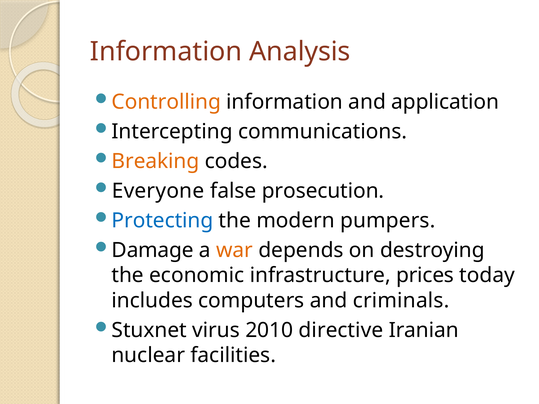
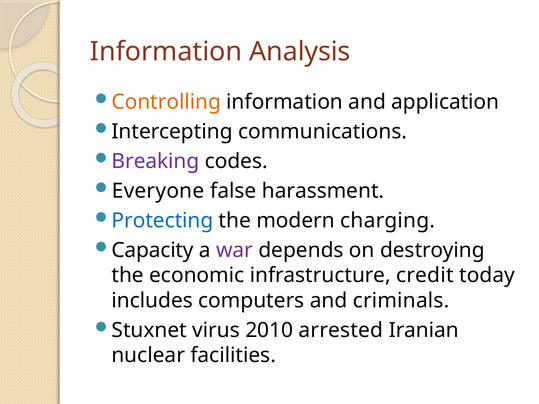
Breaking colour: orange -> purple (155, 161)
prosecution: prosecution -> harassment (323, 191)
pumpers: pumpers -> charging (388, 221)
Damage: Damage -> Capacity (153, 250)
war colour: orange -> purple (235, 250)
prices: prices -> credit (425, 276)
directive: directive -> arrested (341, 330)
